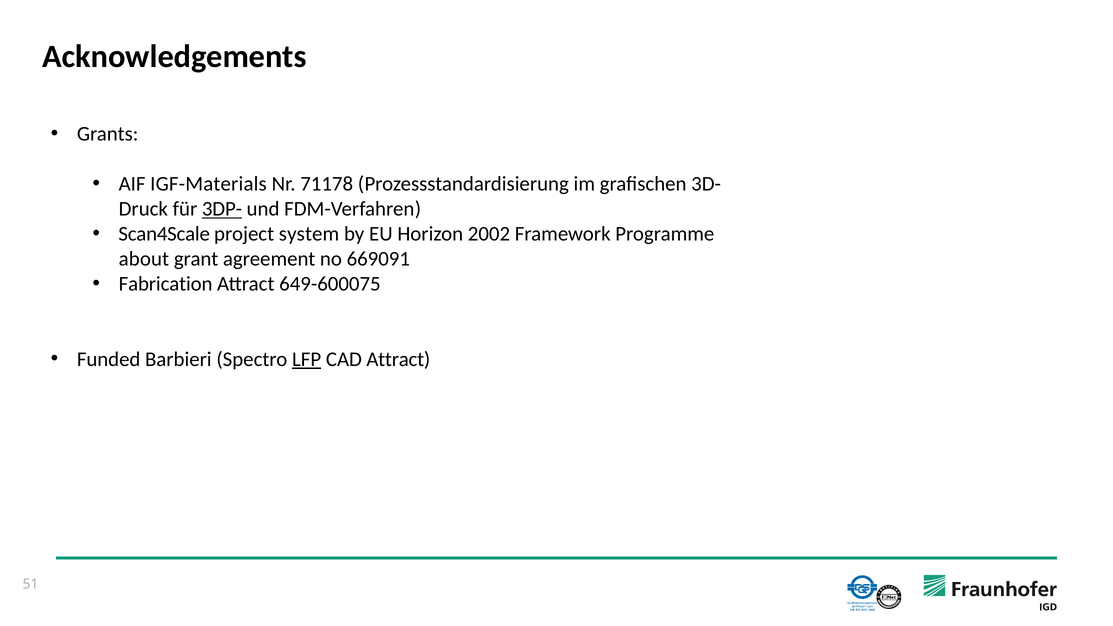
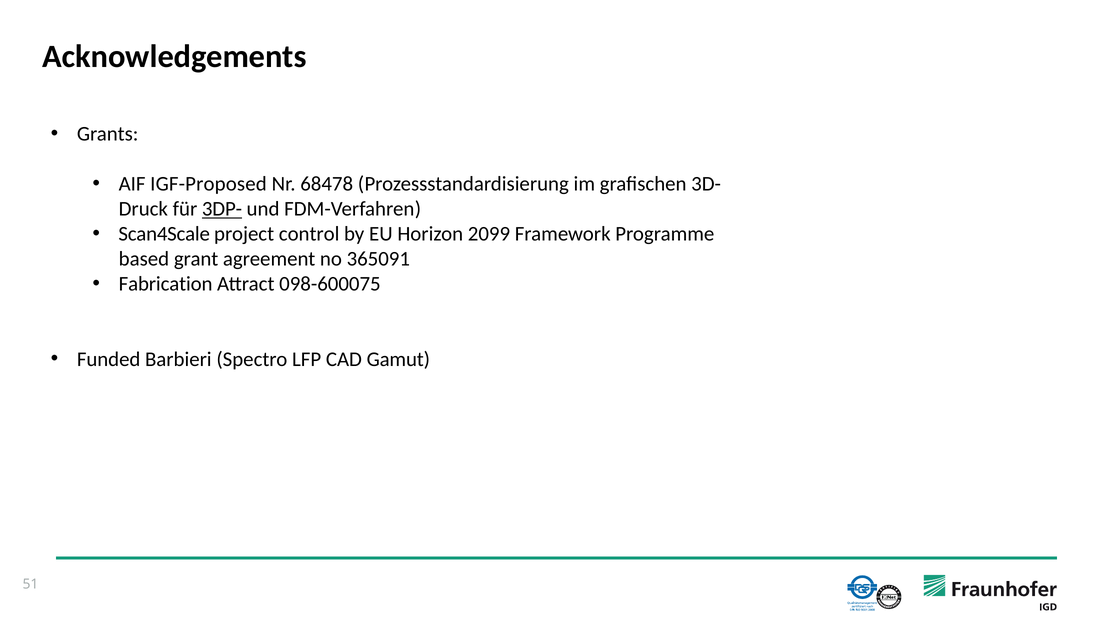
IGF-Materials: IGF-Materials -> IGF-Proposed (209, 184)
71178: 71178 -> 68478 (327, 184)
system: system -> control (309, 234)
2002: 2002 -> 2099 (489, 234)
about: about -> based (144, 259)
669091: 669091 -> 365091 (378, 259)
649-600075: 649-600075 -> 098-600075 (330, 284)
LFP underline: present -> none (307, 359)
CAD Attract: Attract -> Gamut (398, 359)
